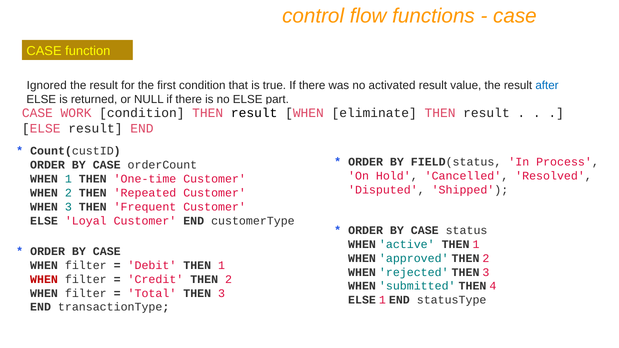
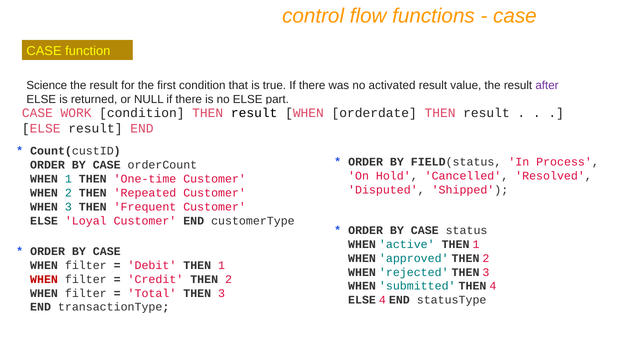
Ignored: Ignored -> Science (47, 86)
after colour: blue -> purple (547, 86)
eliminate: eliminate -> orderdate (374, 113)
ELSE 1: 1 -> 4 (382, 300)
